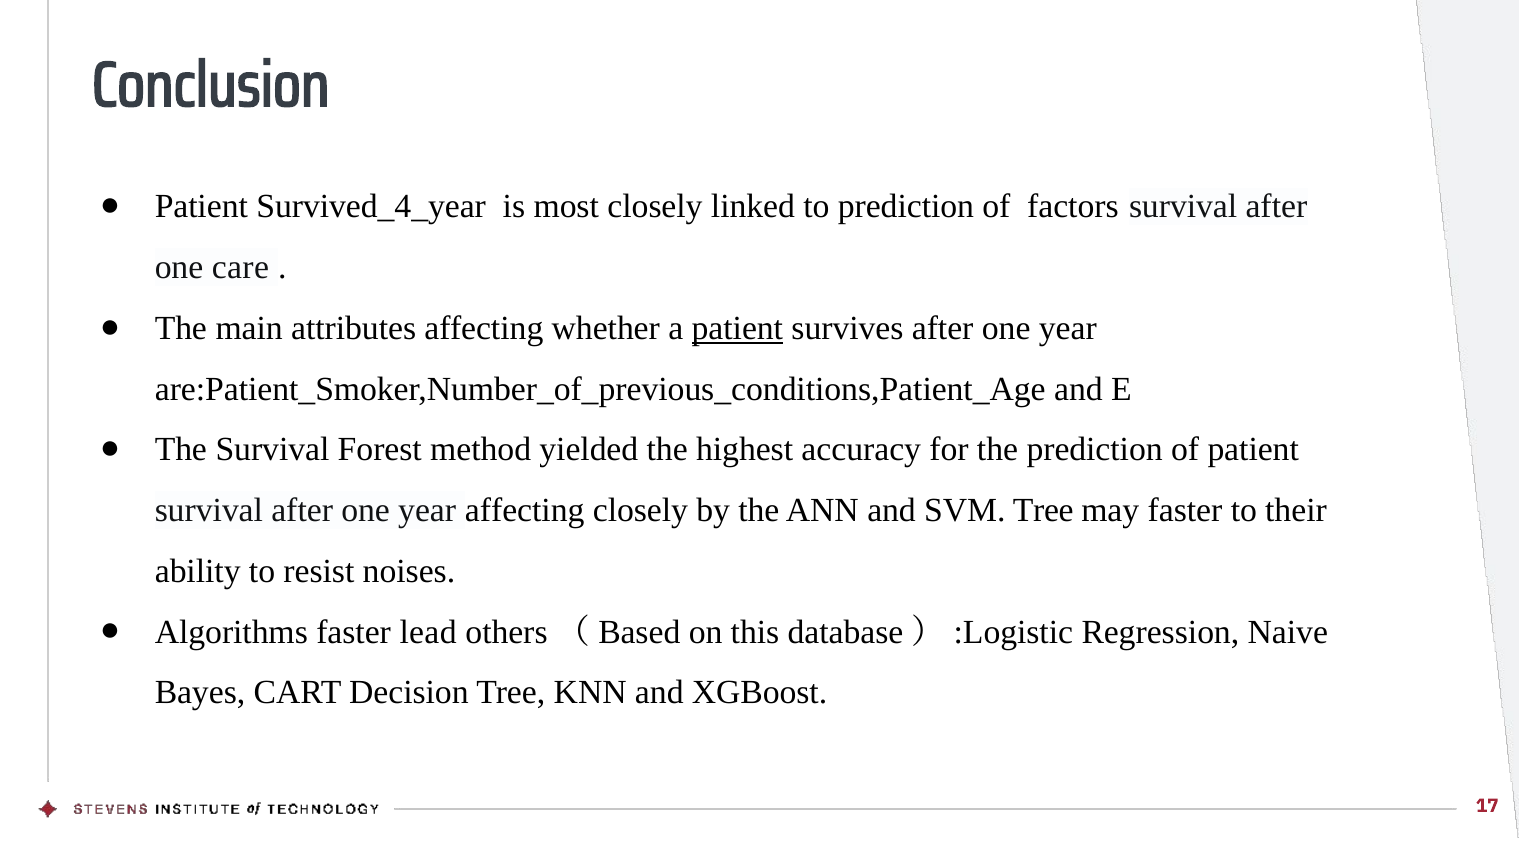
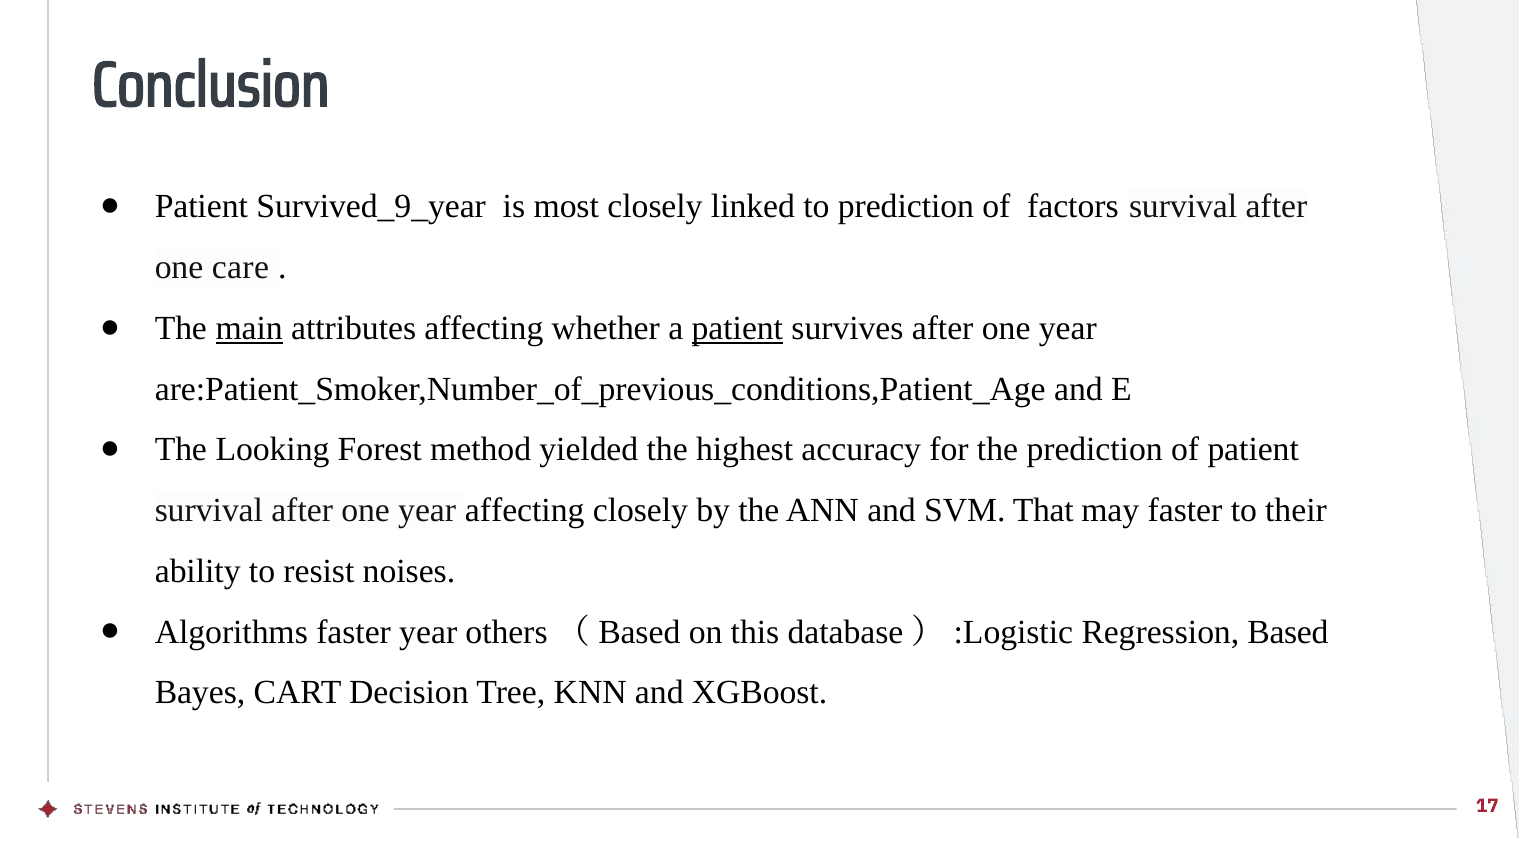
Survived_4_year: Survived_4_year -> Survived_9_year (371, 207)
main underline: none -> present (249, 328)
The Survival: Survival -> Looking (272, 449)
SVM Tree: Tree -> That (1043, 510)
faster lead: lead -> year (428, 632)
Naive: Naive -> Based (1288, 632)
